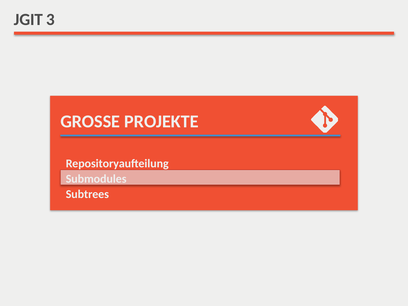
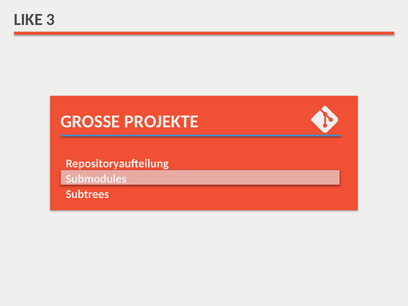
JGIT: JGIT -> LIKE (28, 20)
